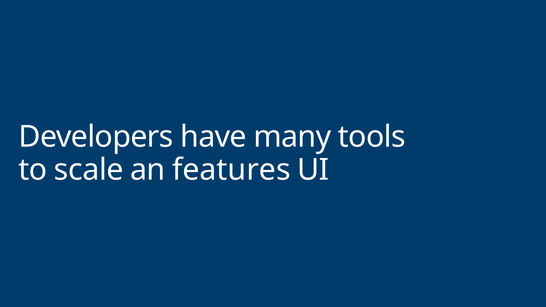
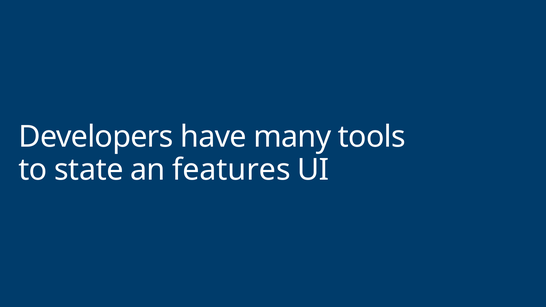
scale: scale -> state (89, 170)
